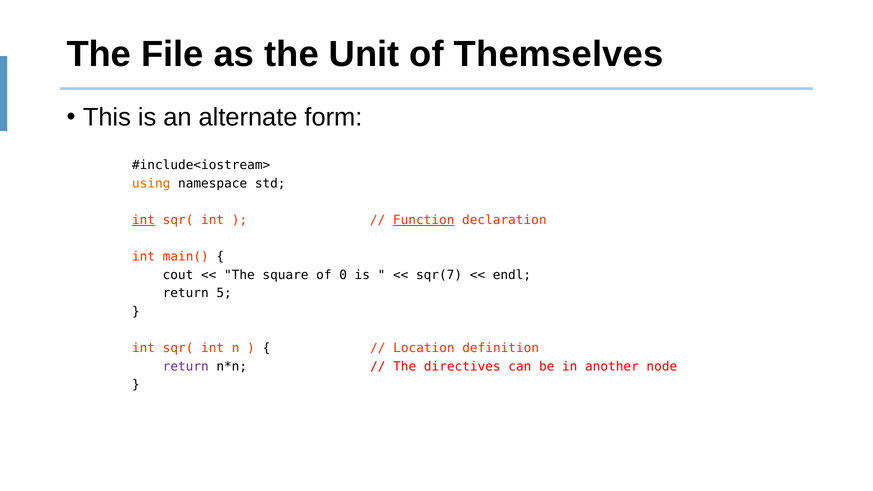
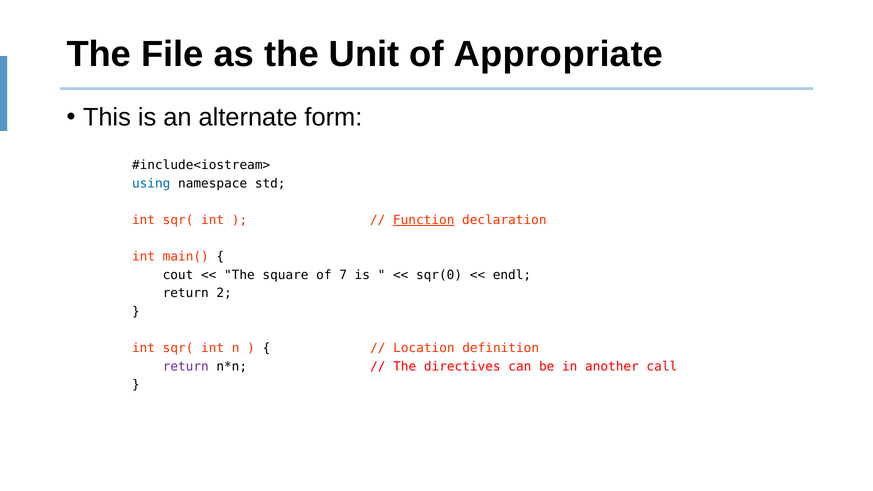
Themselves: Themselves -> Appropriate (559, 54)
using colour: orange -> blue (151, 184)
int underline: present -> none (144, 220)
0: 0 -> 7 (343, 275)
sqr(7: sqr(7 -> sqr(0 (439, 275)
5: 5 -> 2 (224, 293)
node: node -> call (662, 366)
